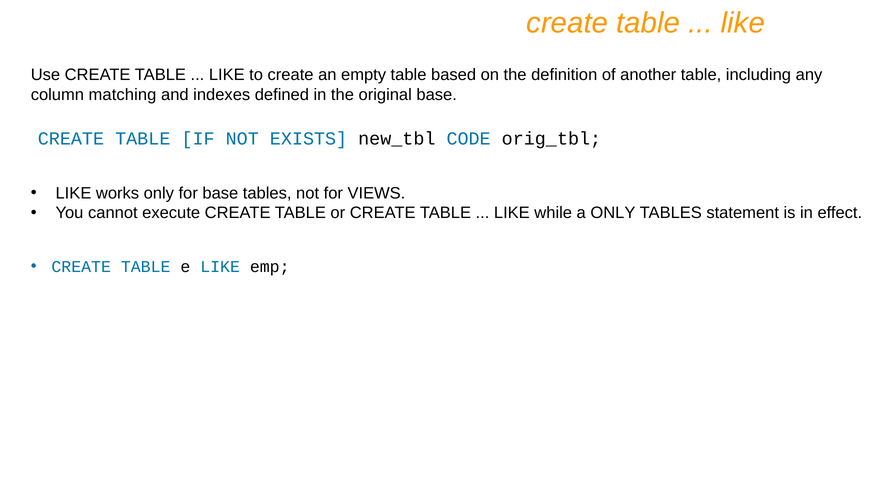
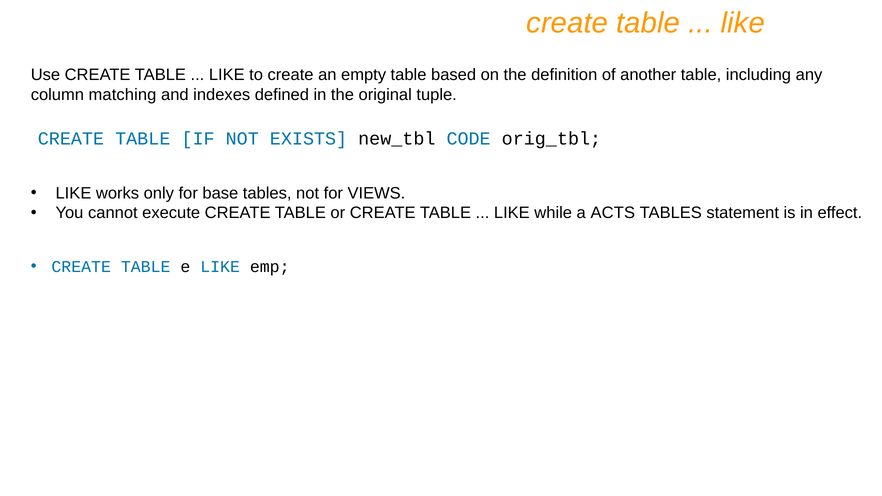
original base: base -> tuple (437, 95)
a ONLY: ONLY -> ACTS (613, 213)
